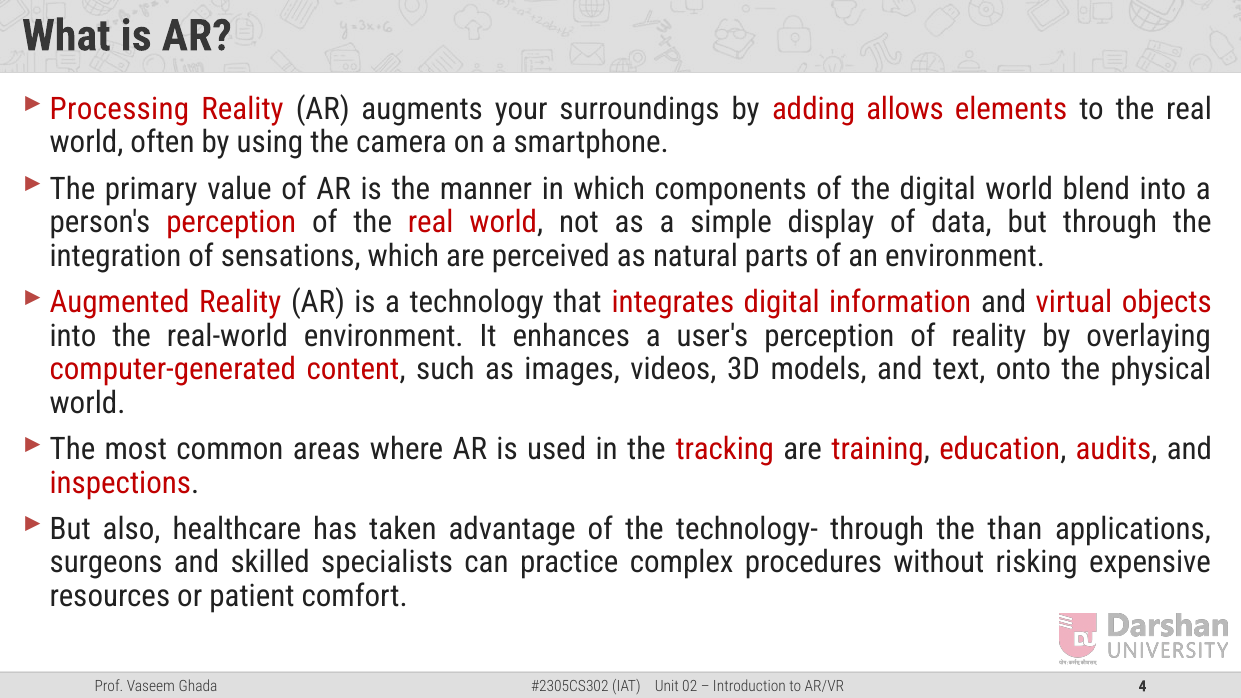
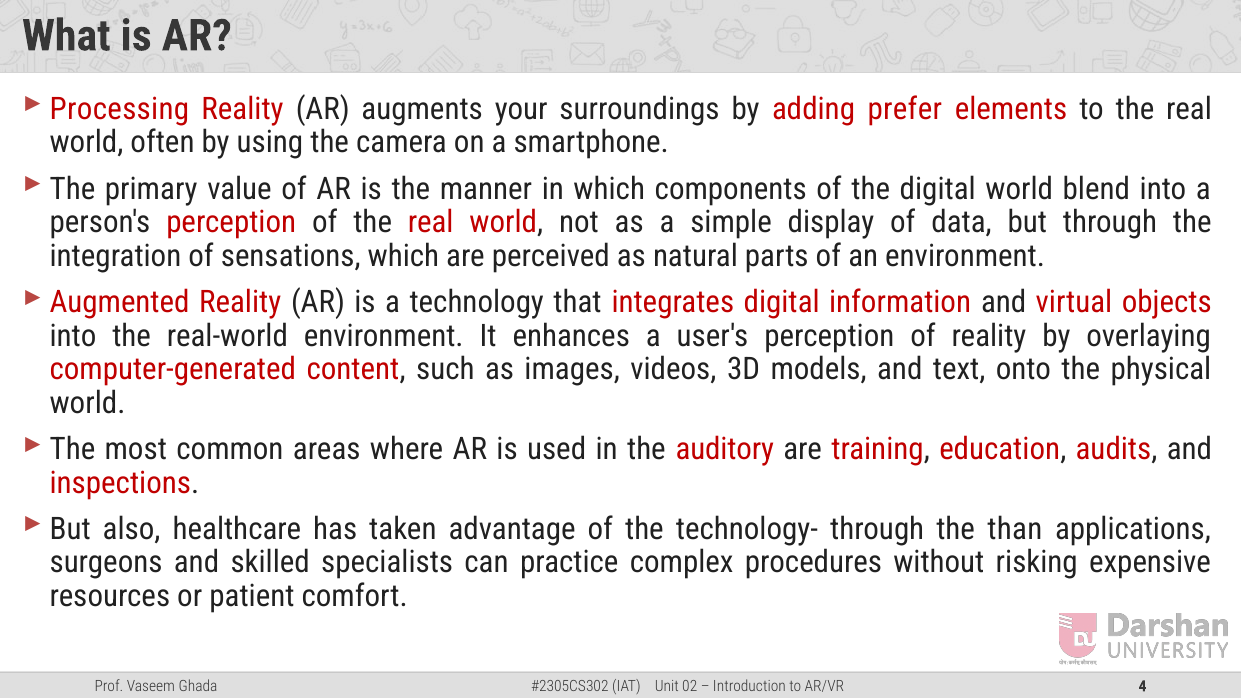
allows: allows -> prefer (905, 109)
tracking: tracking -> auditory (725, 449)
